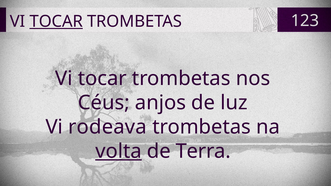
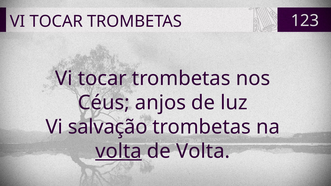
TOCAR underline: present -> none (56, 21)
rodeava: rodeava -> salvação (108, 127)
de Terra: Terra -> Volta (203, 151)
